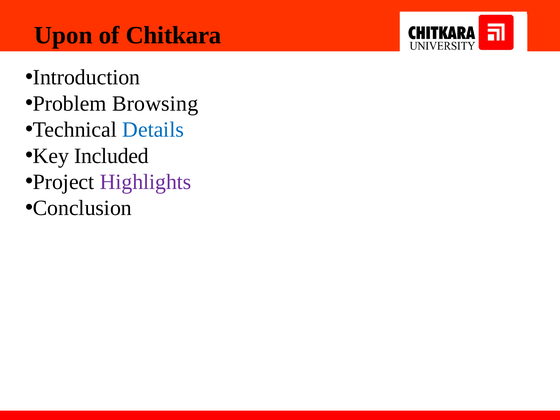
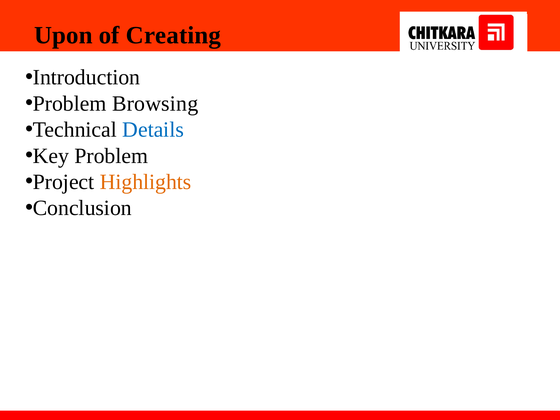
Chitkara: Chitkara -> Creating (173, 35)
Key Included: Included -> Problem (111, 156)
Highlights colour: purple -> orange (146, 182)
